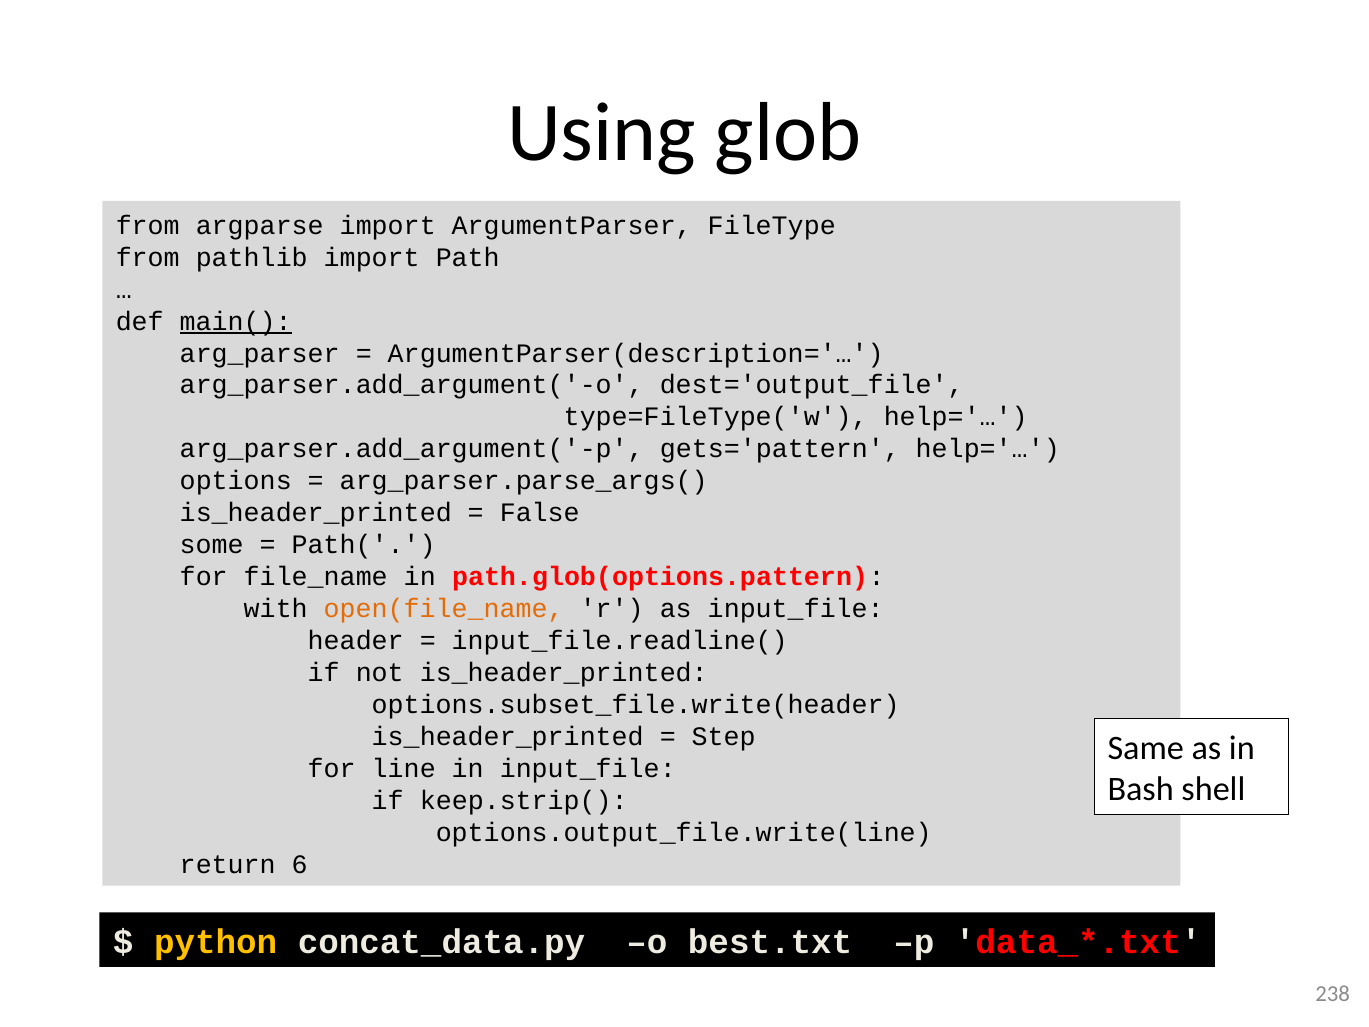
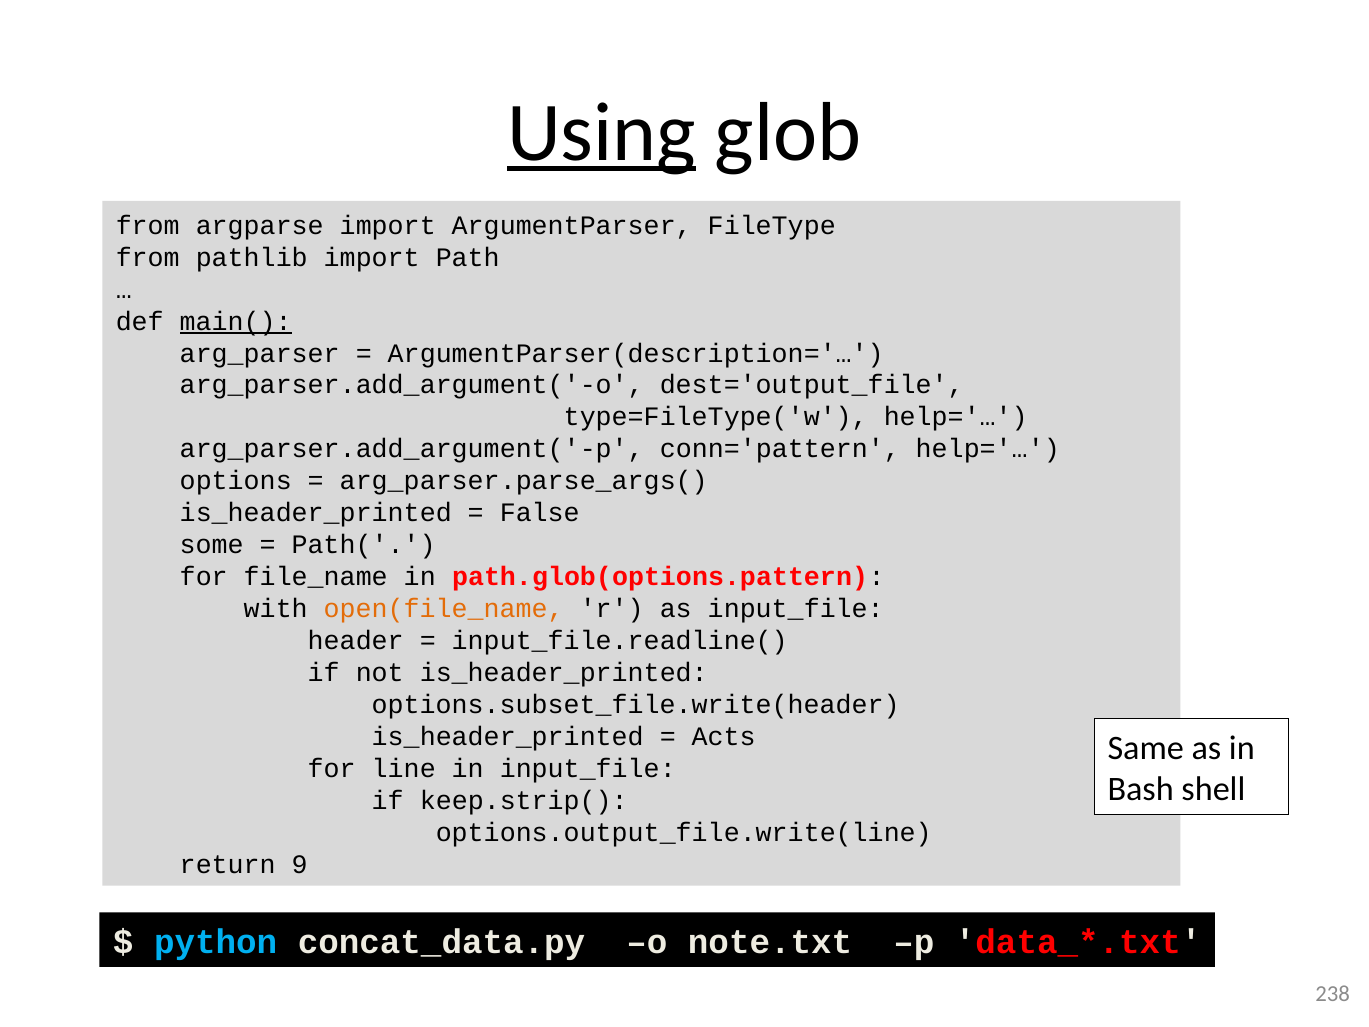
Using underline: none -> present (601, 133)
gets='pattern: gets='pattern -> conn='pattern (780, 449)
Step: Step -> Acts (724, 737)
6: 6 -> 9 (300, 865)
python colour: yellow -> light blue (216, 942)
best.txt: best.txt -> note.txt (770, 942)
